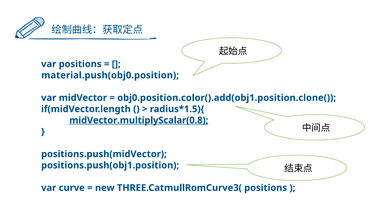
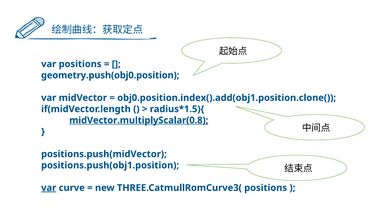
material.push(obj0.position: material.push(obj0.position -> geometry.push(obj0.position (110, 75)
obj0.position.color().add(obj1.position.clone(: obj0.position.color().add(obj1.position.clone( -> obj0.position.index().add(obj1.position.clone( (227, 98)
var underline: none -> present (49, 188)
